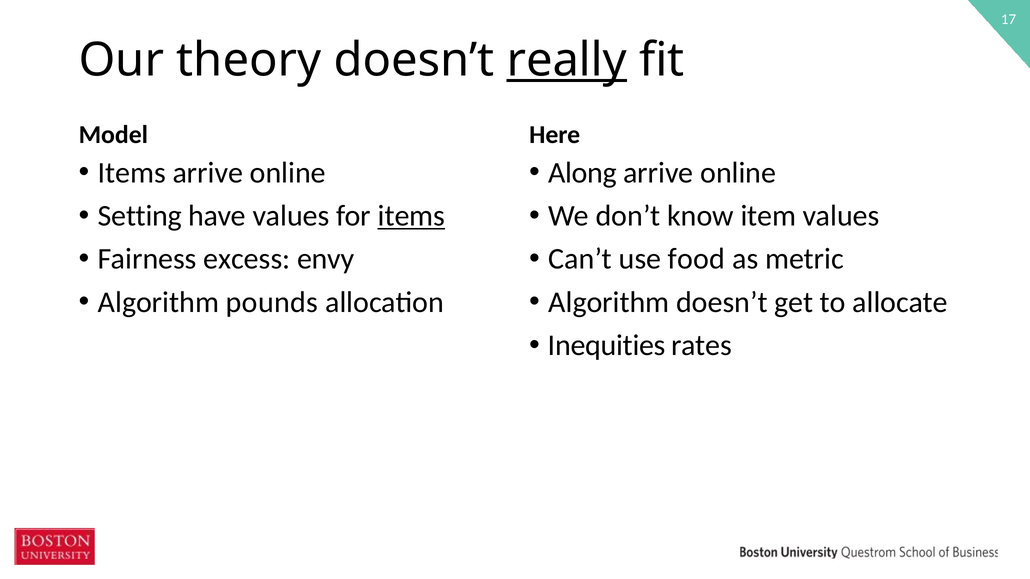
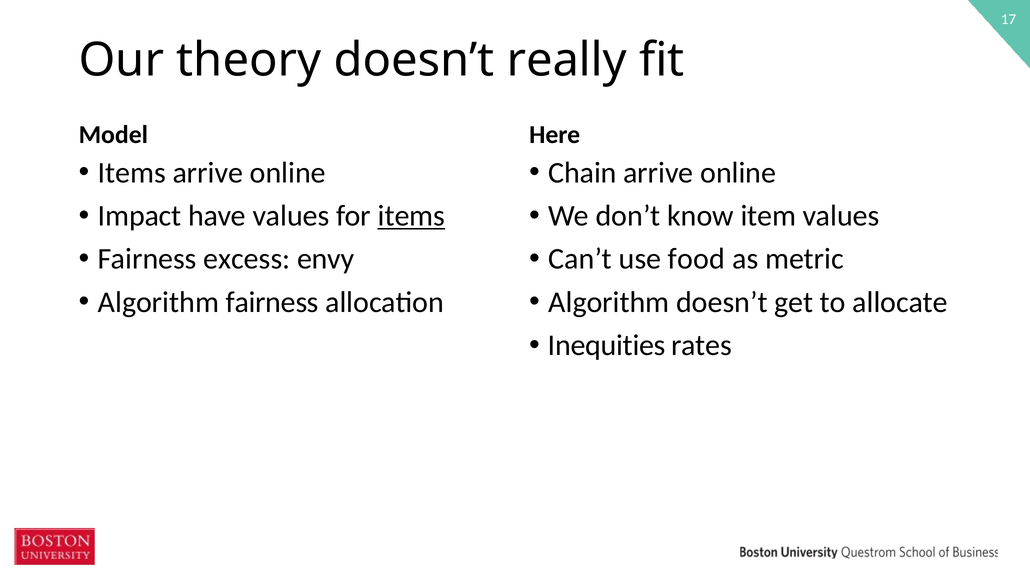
really underline: present -> none (567, 60)
Along: Along -> Chain (583, 173)
Setting: Setting -> Impact (140, 216)
Algorithm pounds: pounds -> fairness (272, 302)
